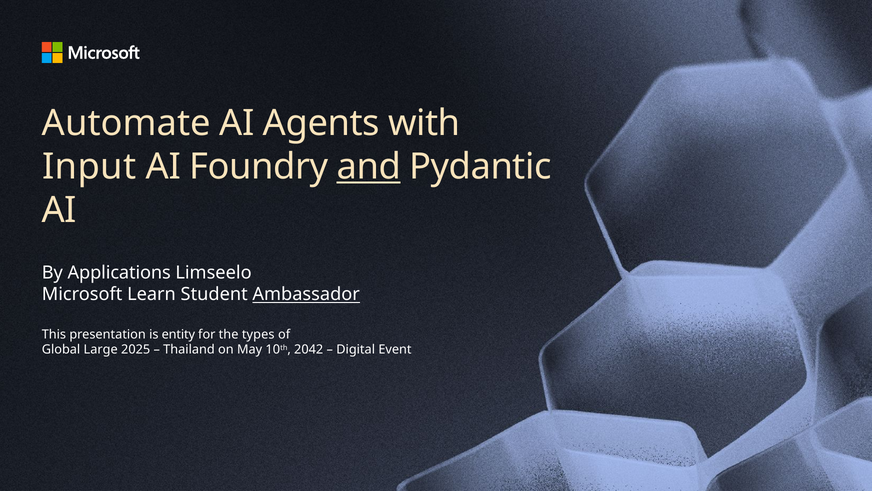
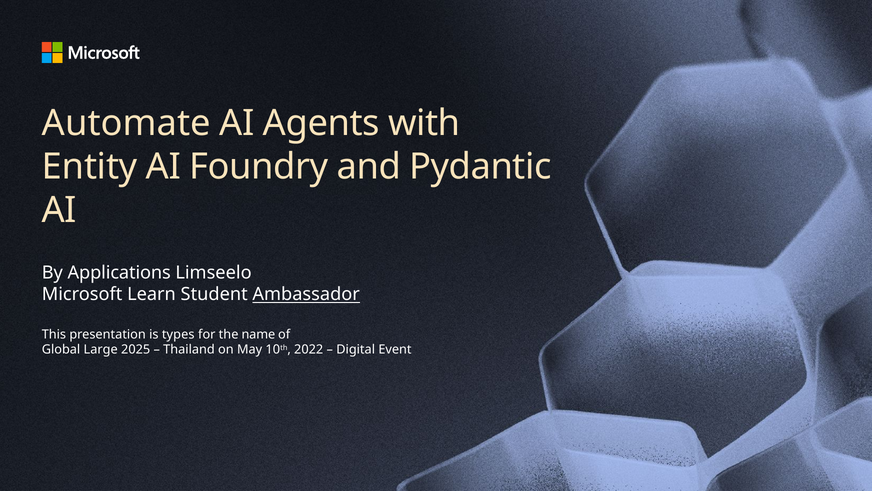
Input: Input -> Entity (90, 167)
and underline: present -> none (369, 167)
entity: entity -> types (178, 334)
types: types -> name (258, 334)
2042: 2042 -> 2022 (309, 349)
